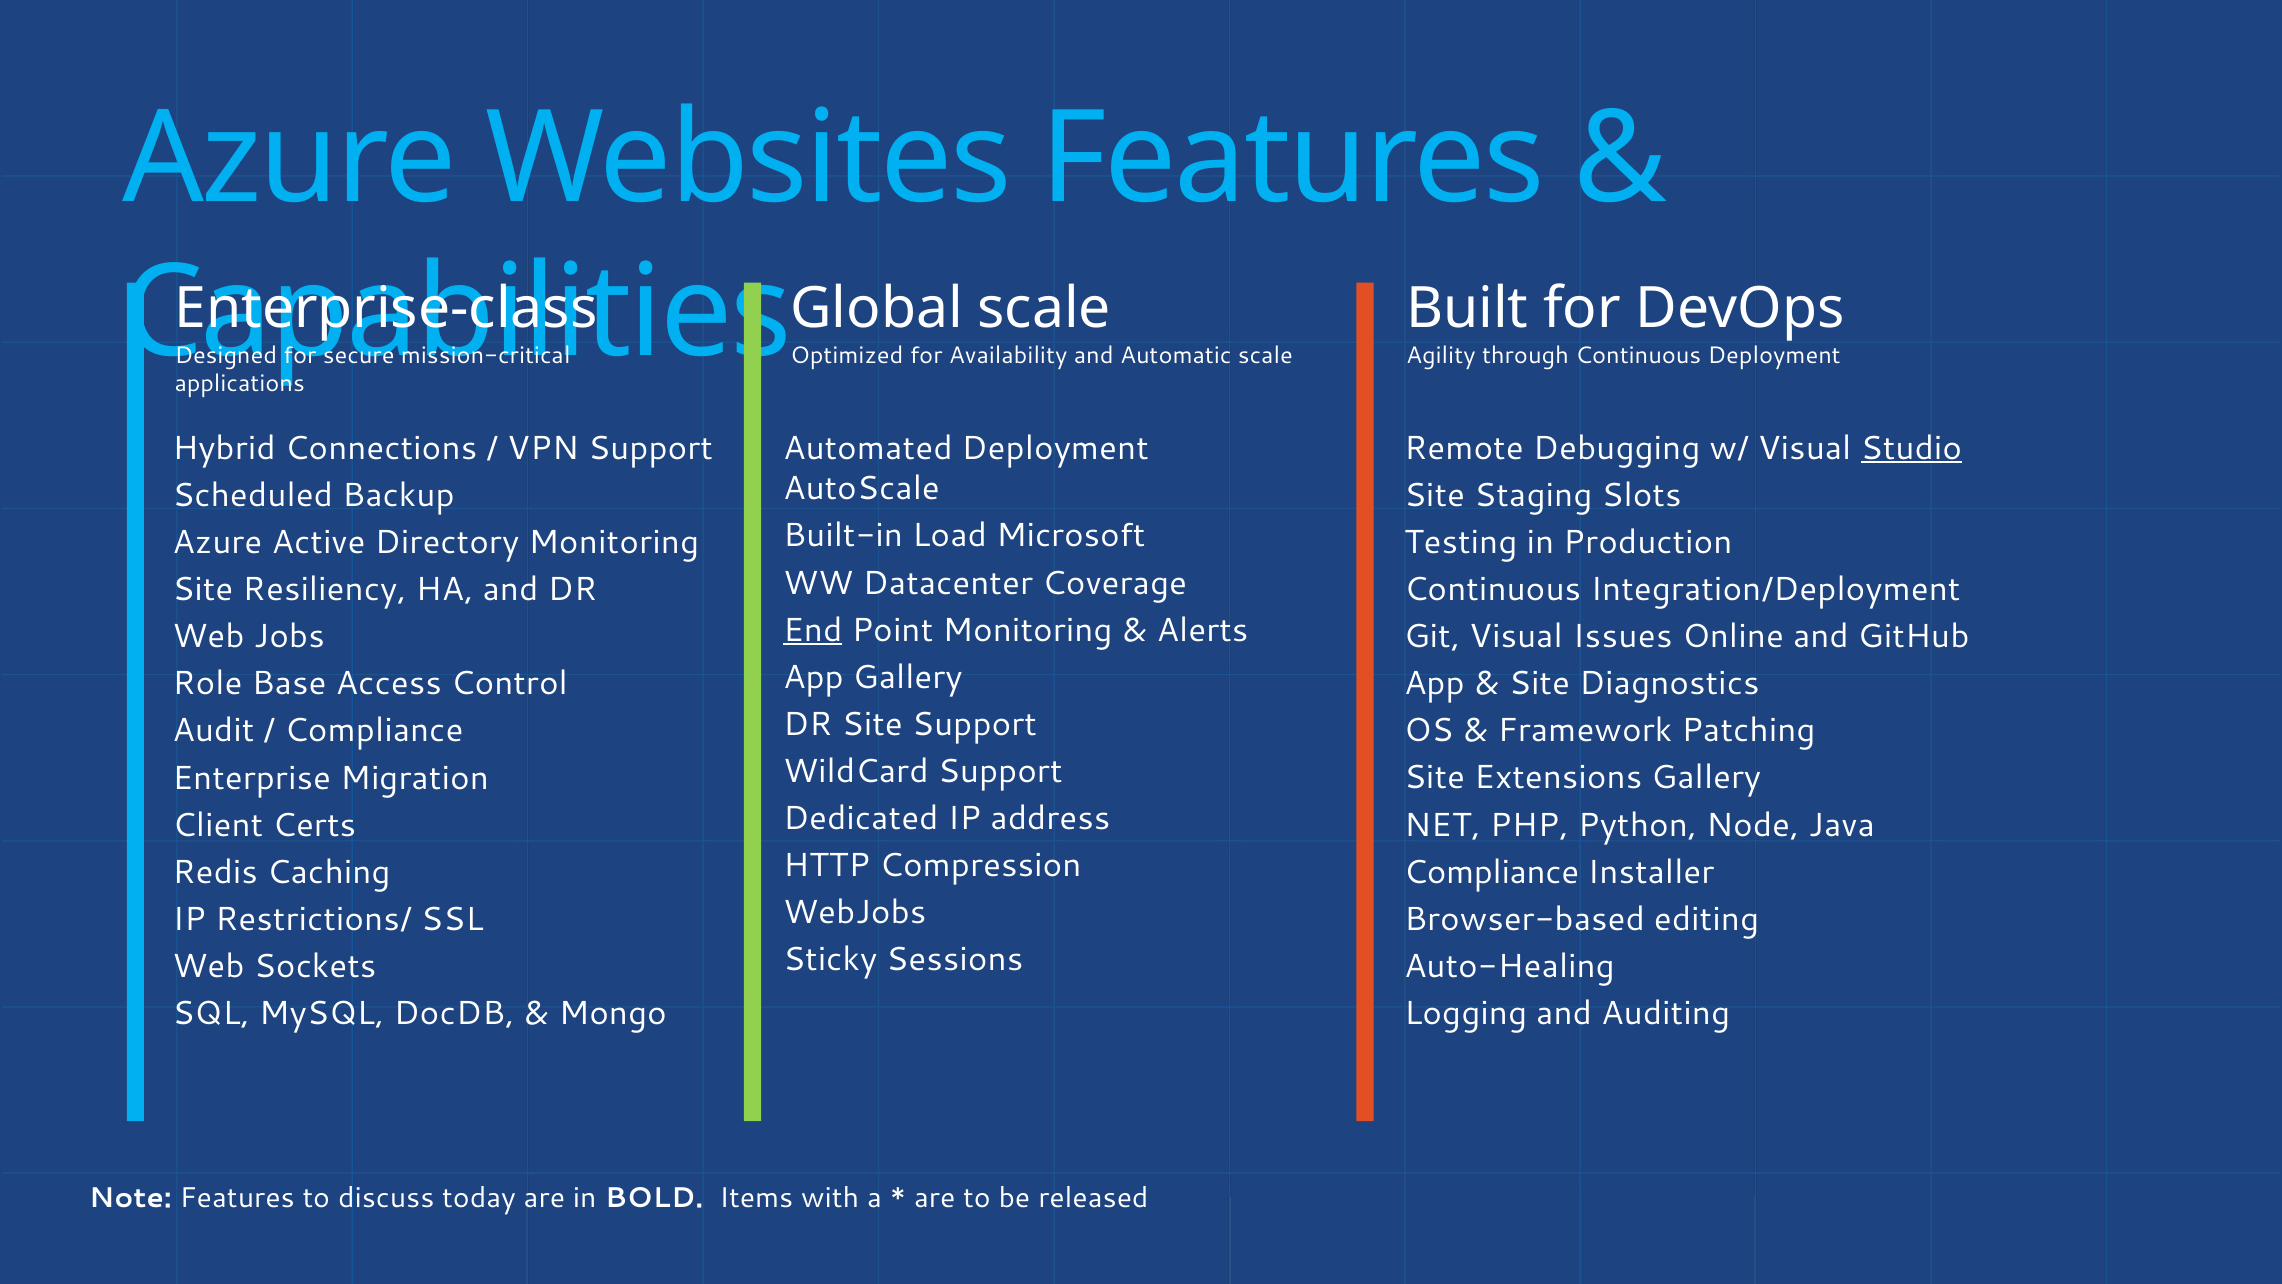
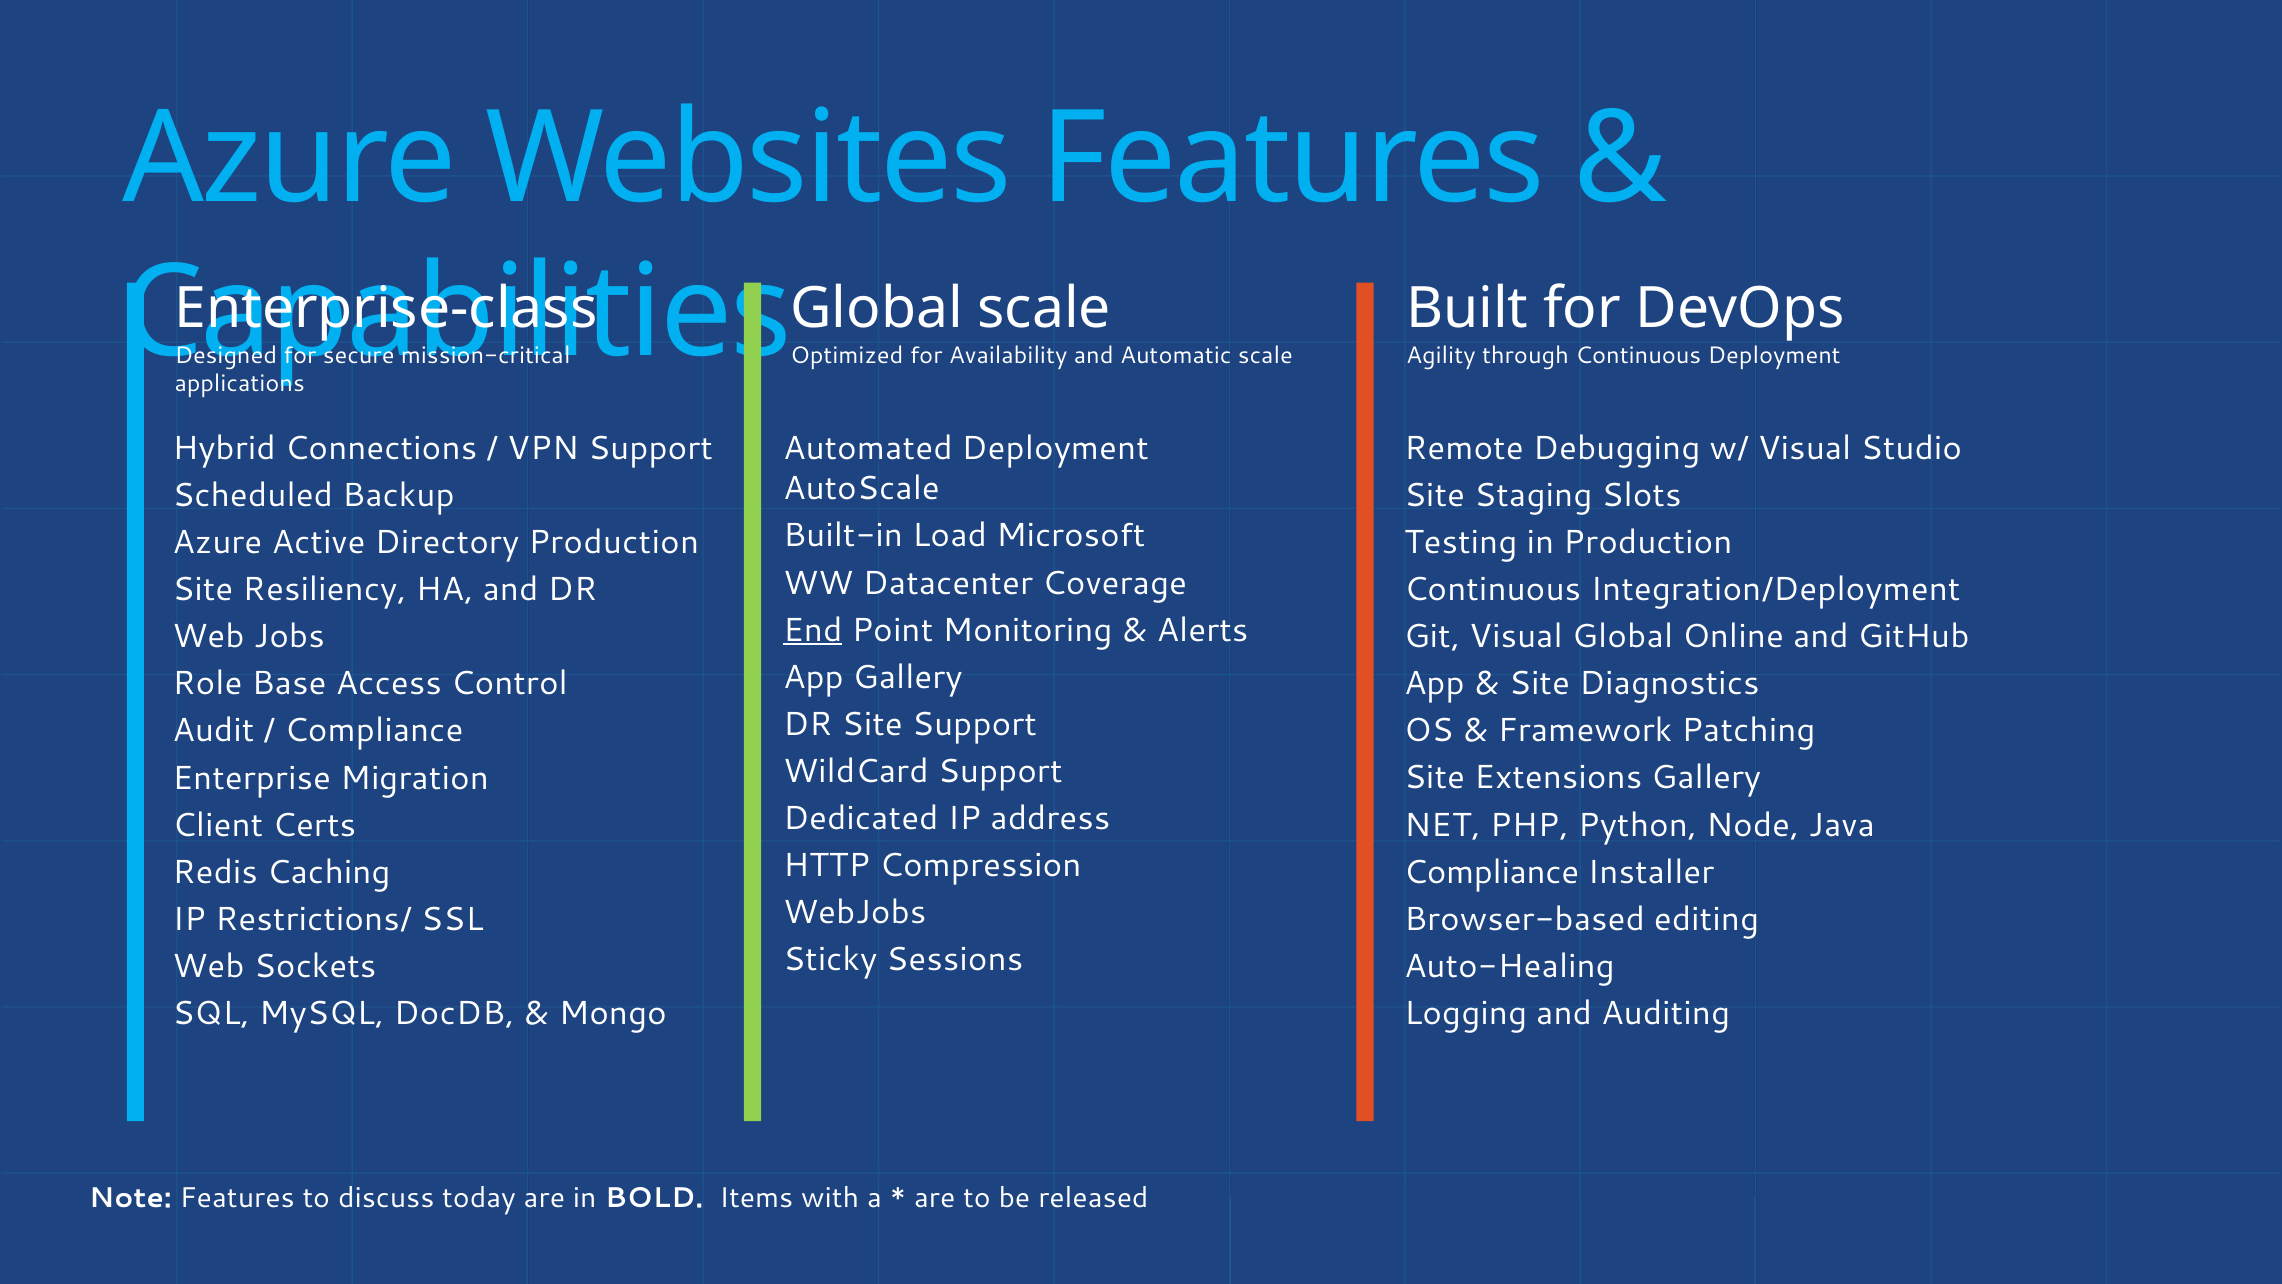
Studio underline: present -> none (1911, 448)
Directory Monitoring: Monitoring -> Production (614, 542)
Visual Issues: Issues -> Global (1623, 636)
